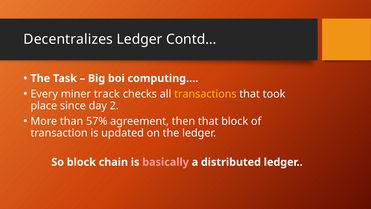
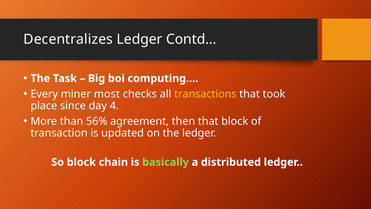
track: track -> most (107, 94)
2: 2 -> 4 (114, 106)
57%: 57% -> 56% (97, 121)
basically colour: pink -> light green (166, 162)
